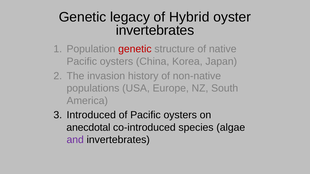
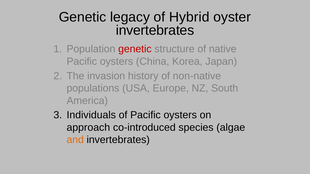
Introduced: Introduced -> Individuals (91, 115)
anecdotal: anecdotal -> approach (88, 128)
and colour: purple -> orange (75, 140)
